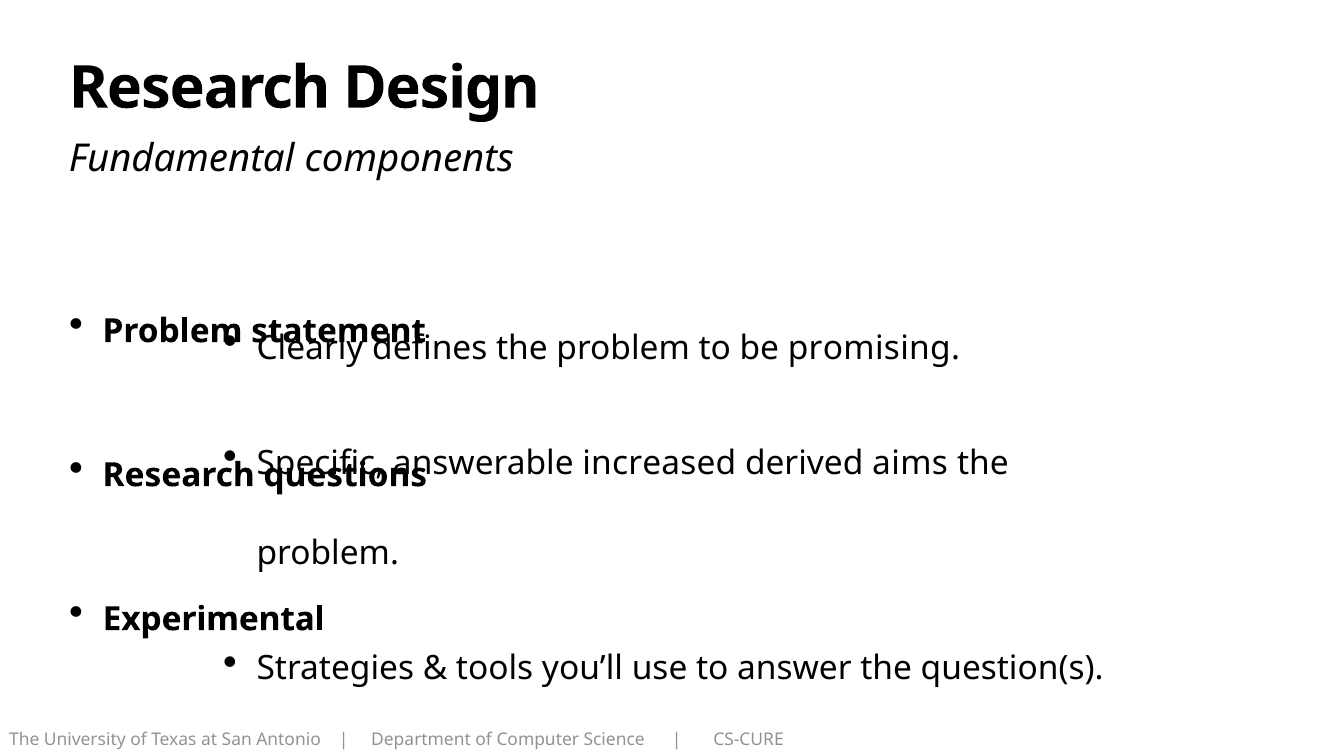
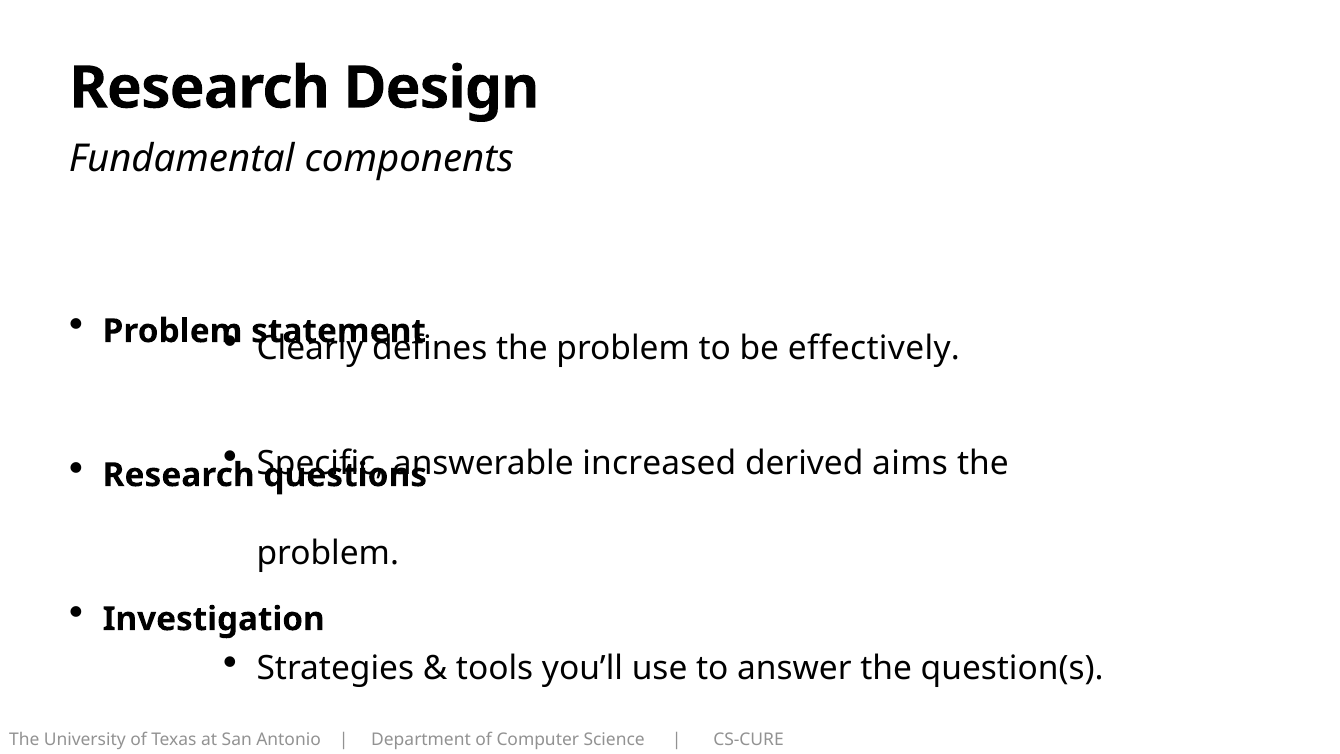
promising: promising -> effectively (874, 348)
Experimental: Experimental -> Investigation (214, 619)
